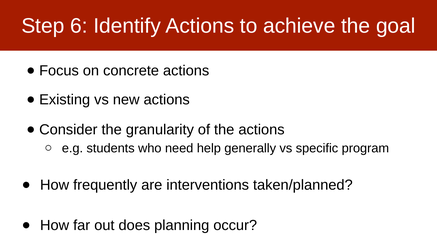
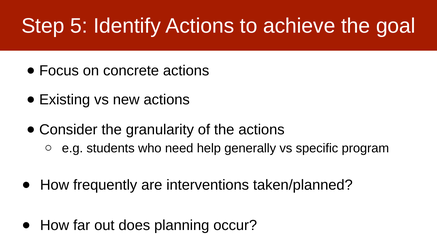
6: 6 -> 5 (79, 26)
